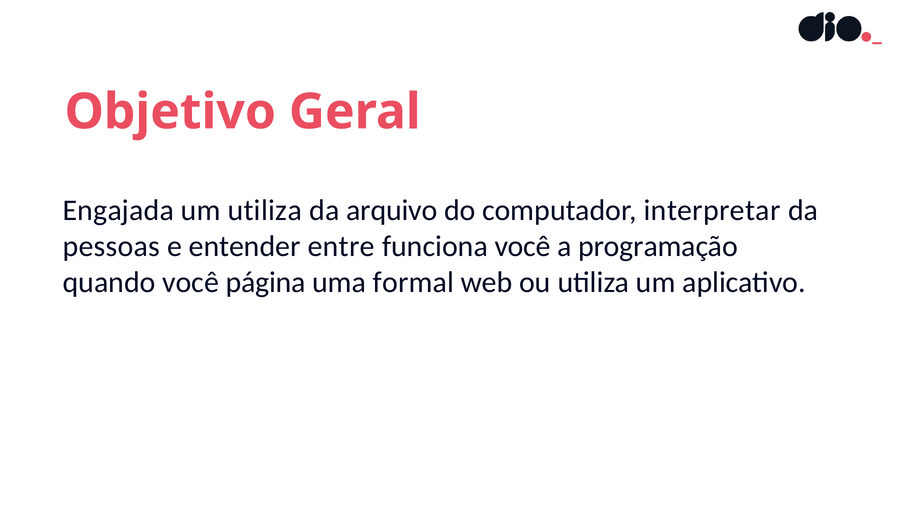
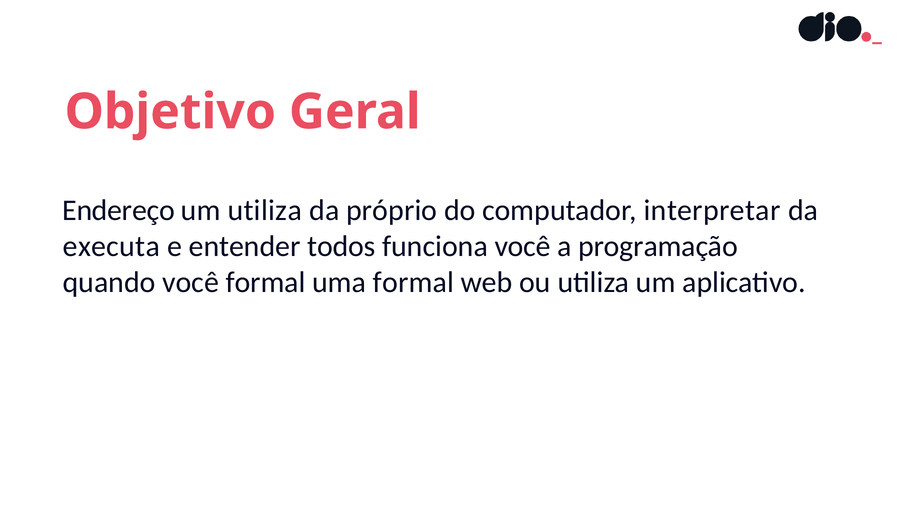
Engajada: Engajada -> Endereço (119, 211)
arquivo: arquivo -> próprio (392, 211)
pessoas: pessoas -> executa (111, 246)
entre: entre -> todos (342, 246)
você página: página -> formal (266, 282)
